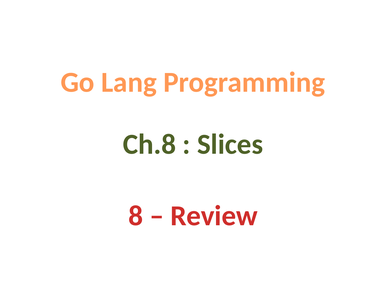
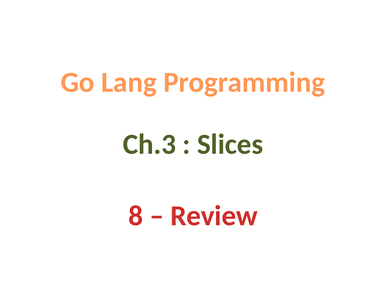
Ch.8: Ch.8 -> Ch.3 (149, 145)
